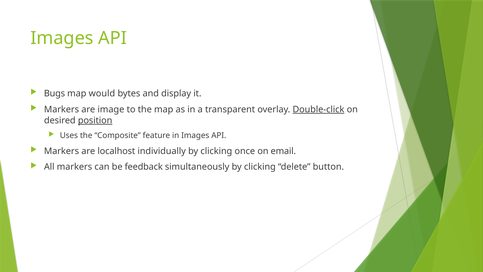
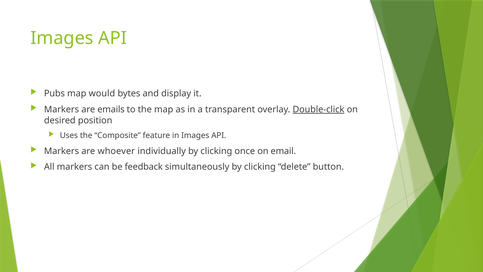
Bugs: Bugs -> Pubs (54, 93)
image: image -> emails (111, 109)
position underline: present -> none (95, 120)
localhost: localhost -> whoever (116, 151)
